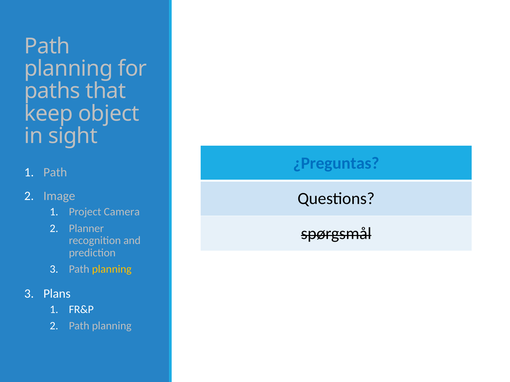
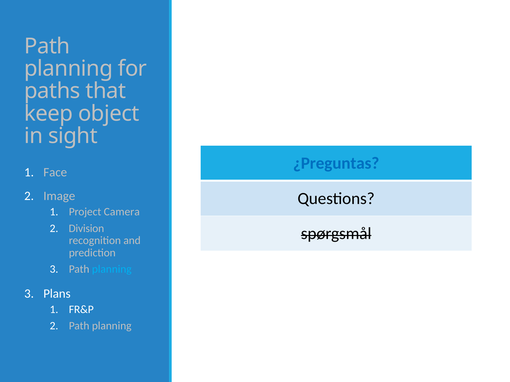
Path: Path -> Face (55, 173)
Planner: Planner -> Division (86, 229)
planning colour: yellow -> light blue (112, 270)
